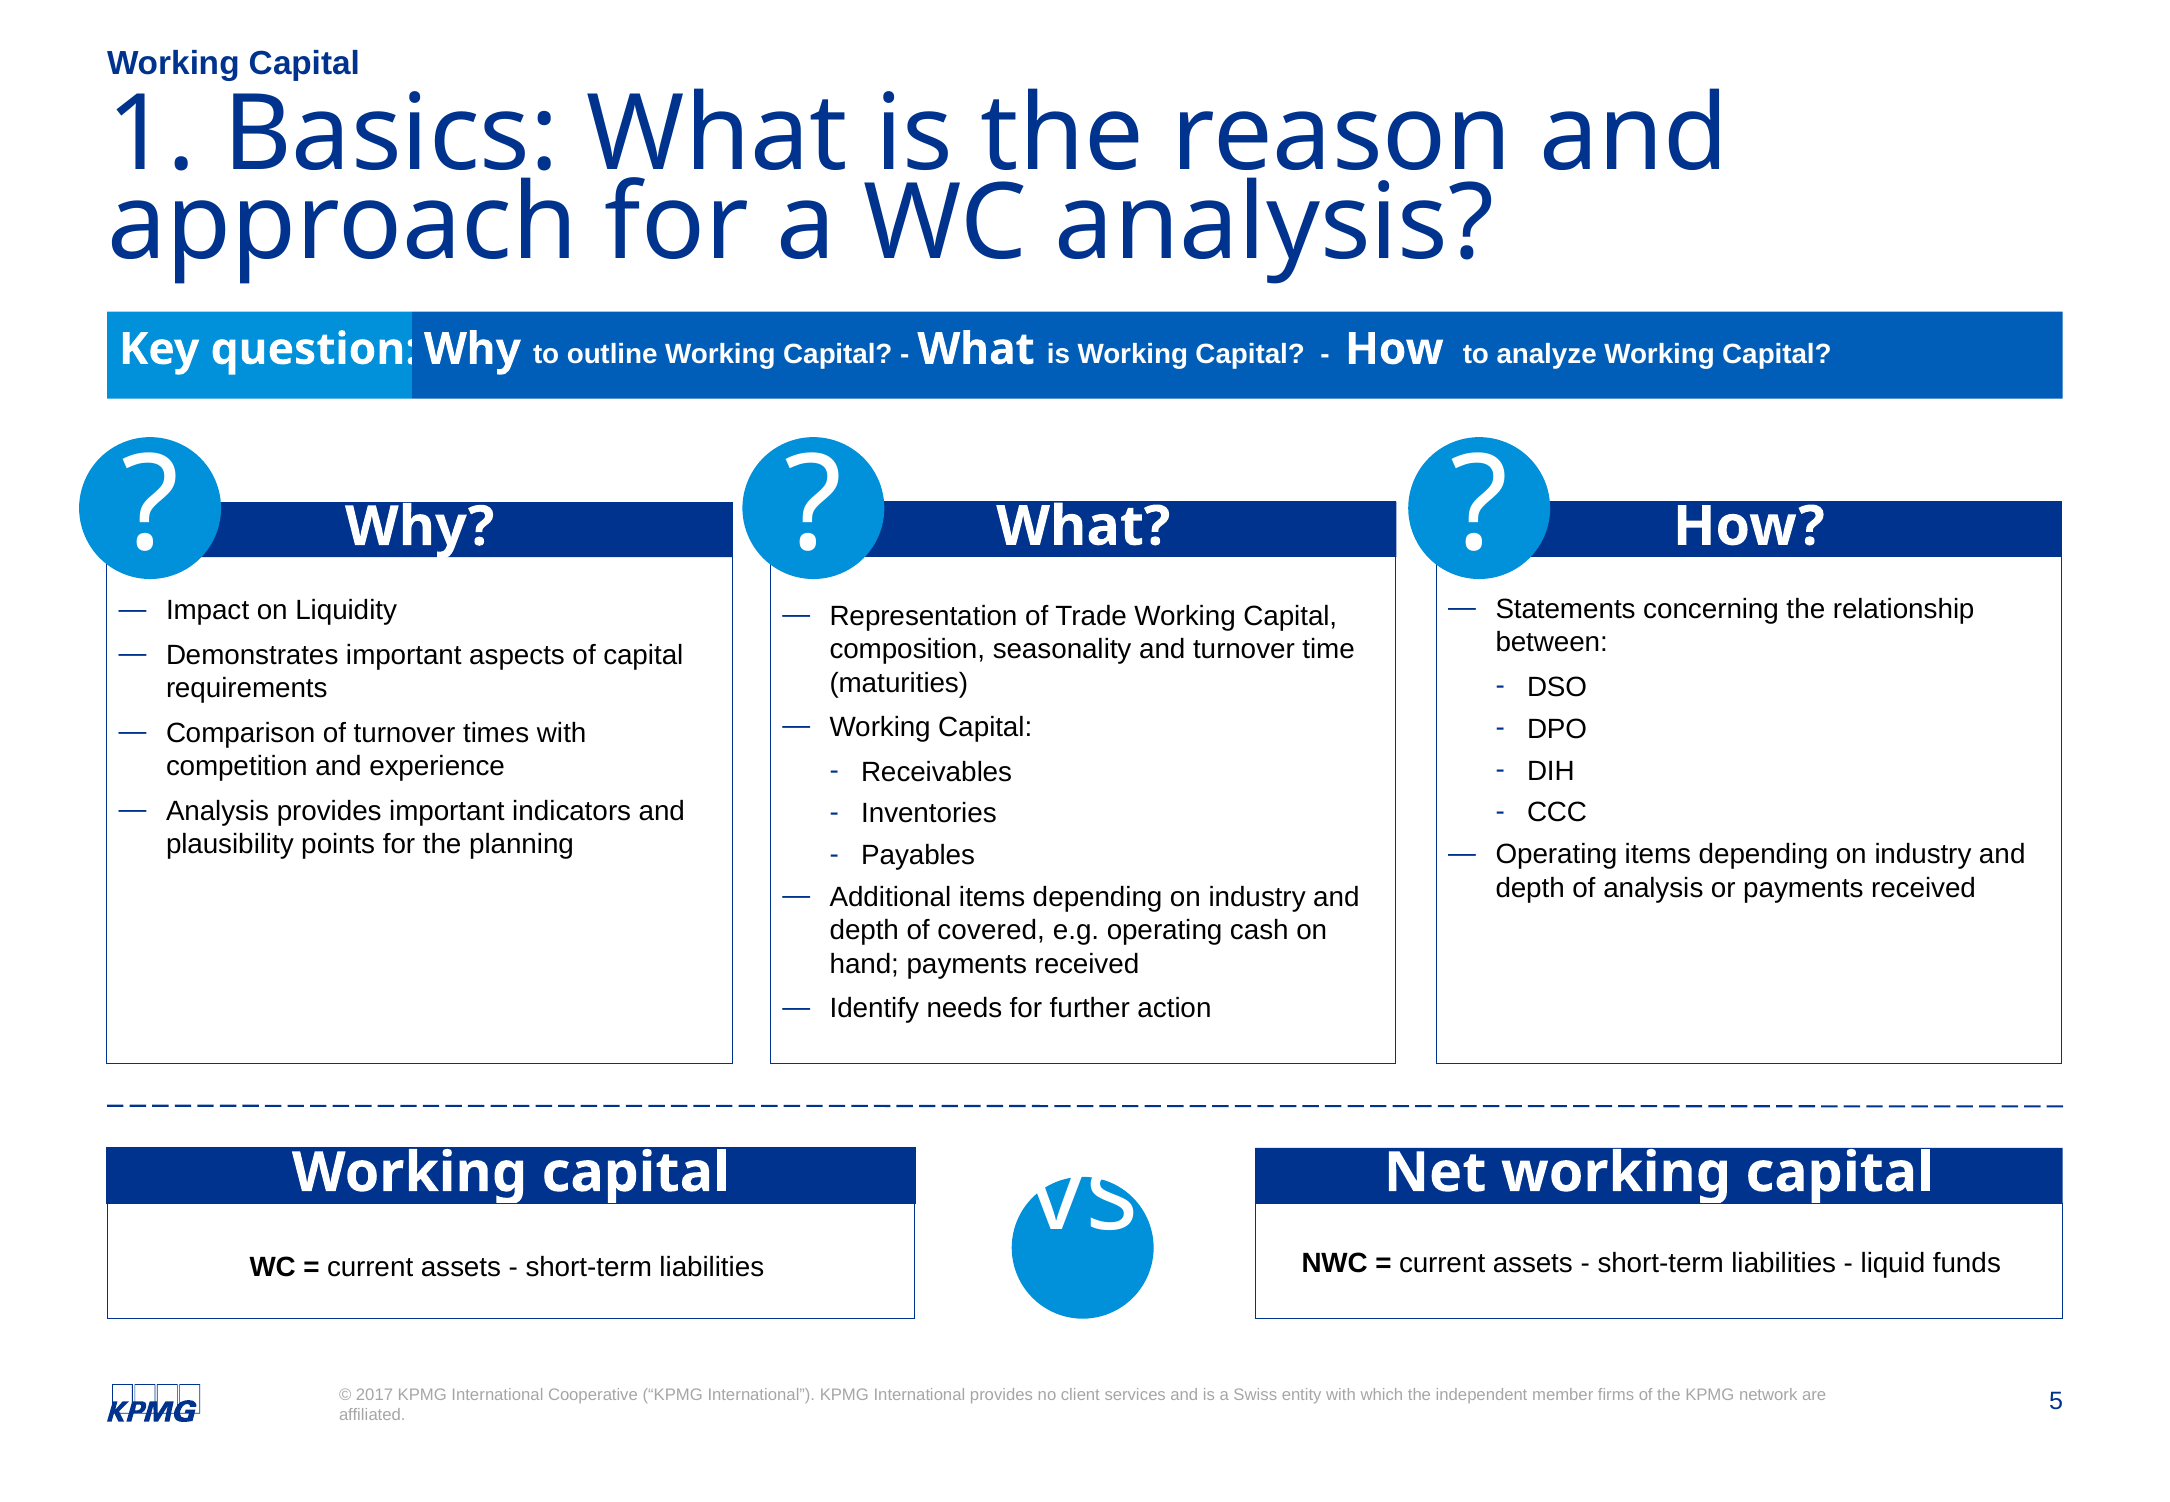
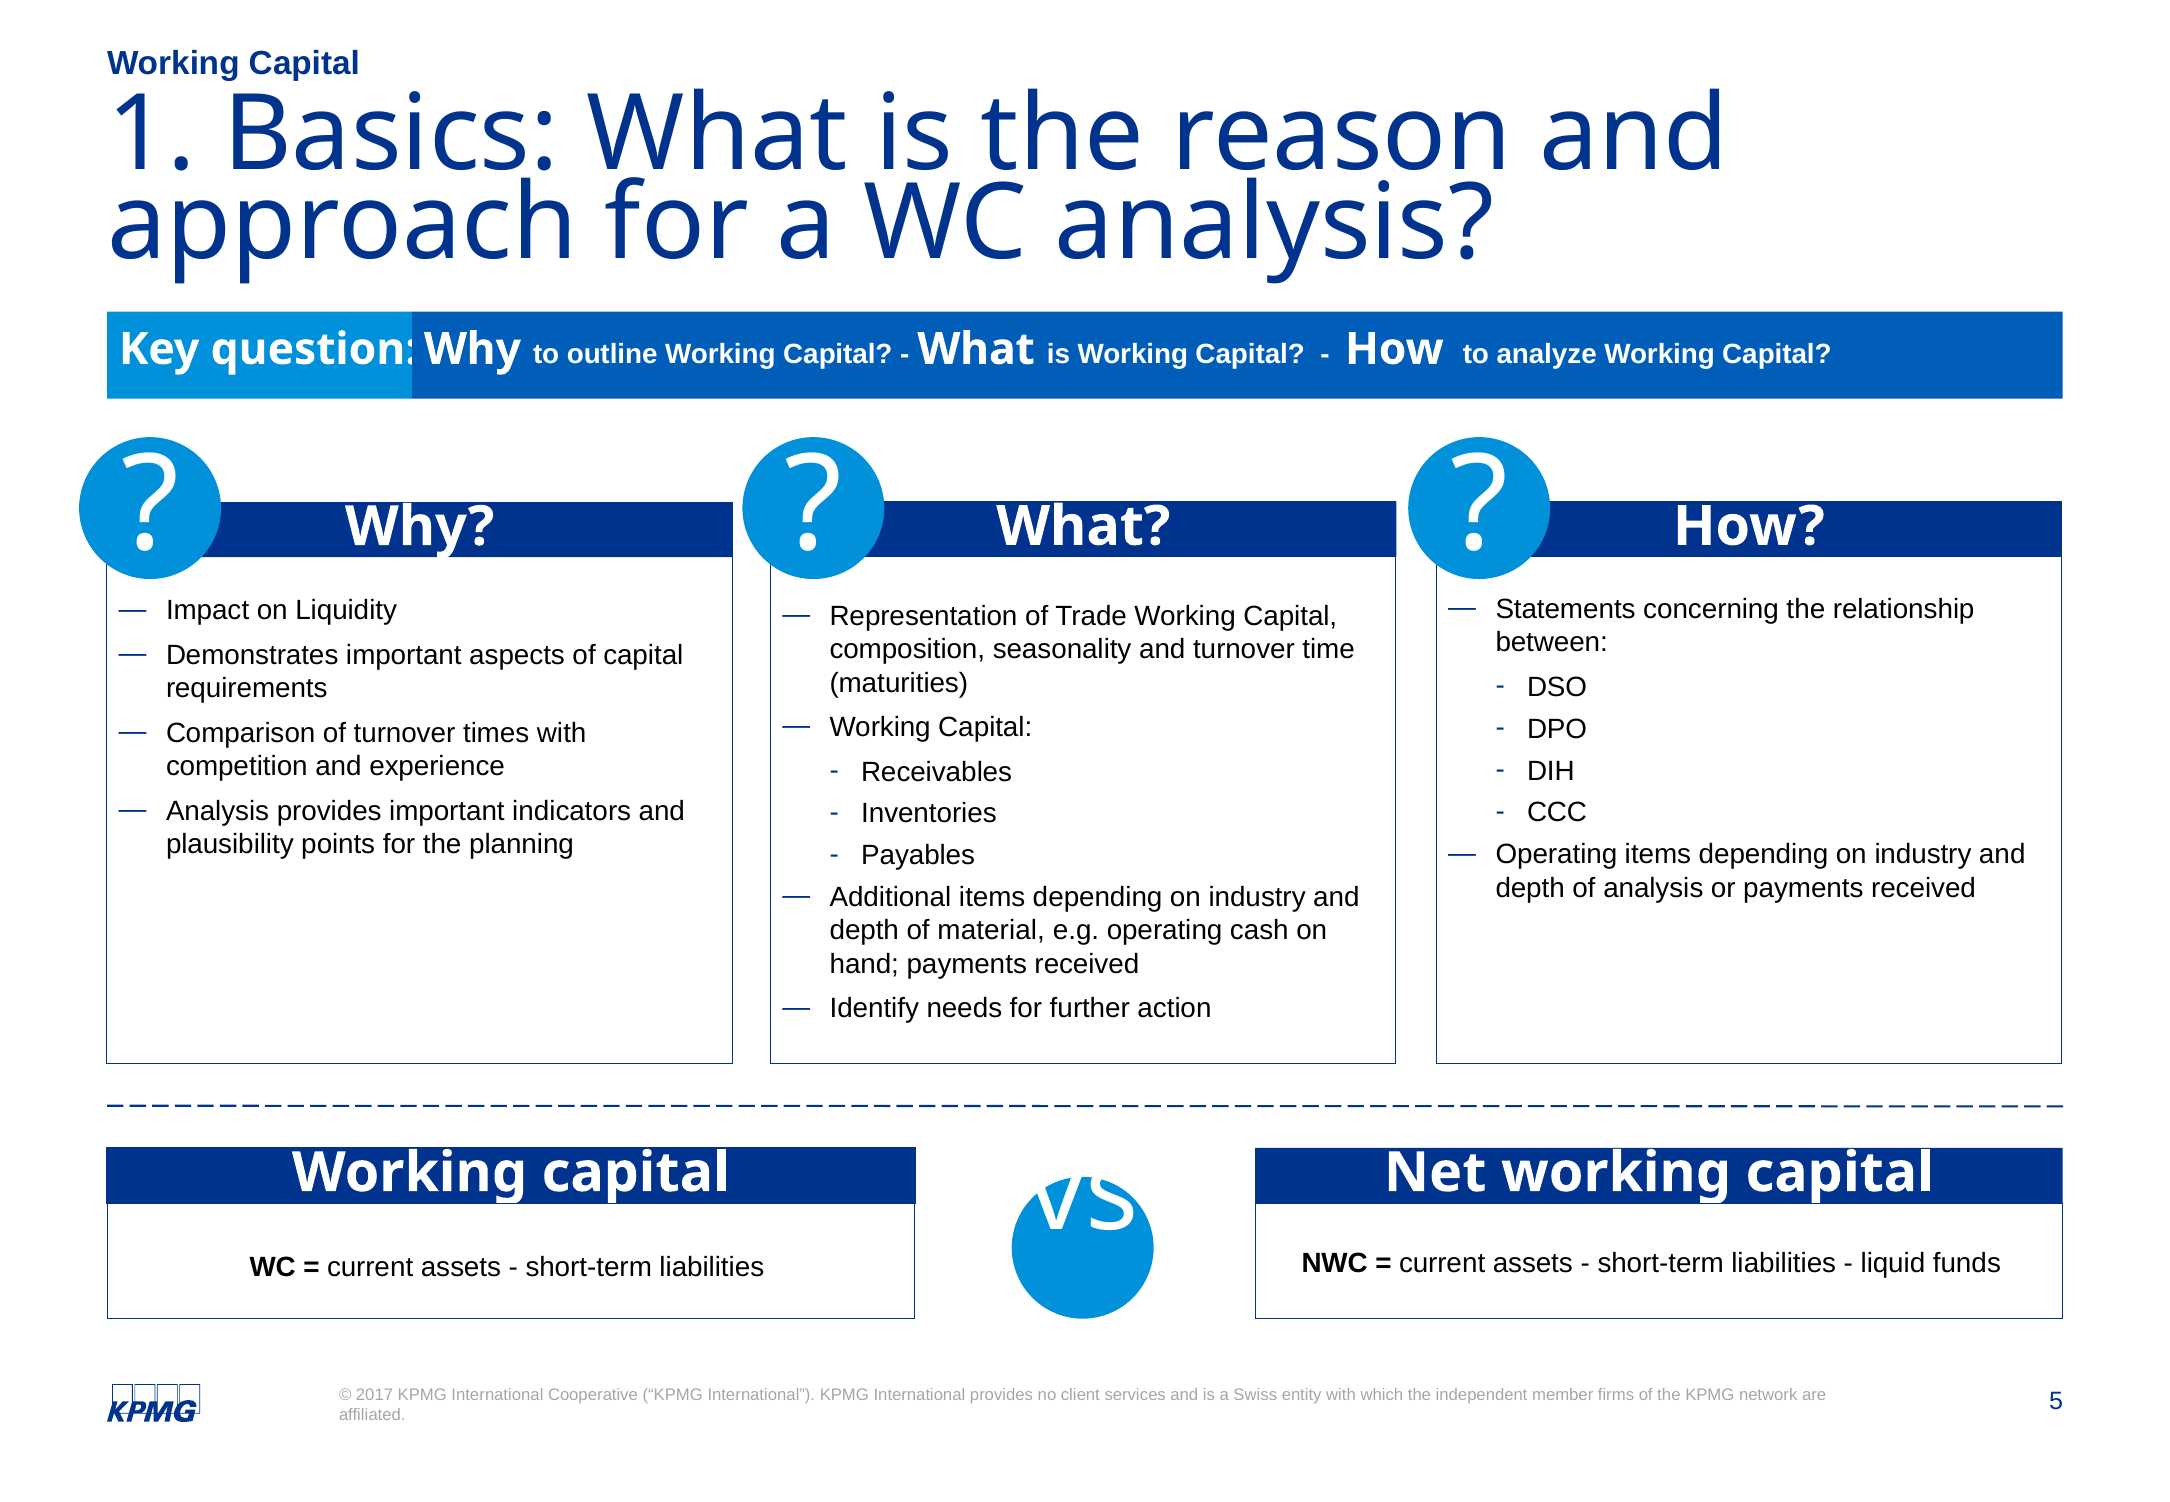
covered: covered -> material (991, 931)
